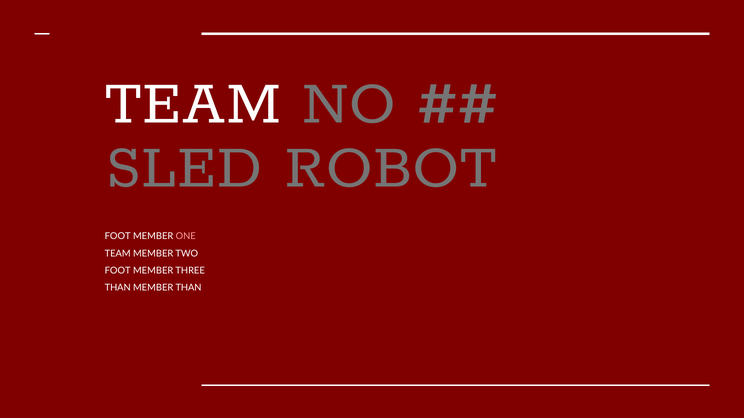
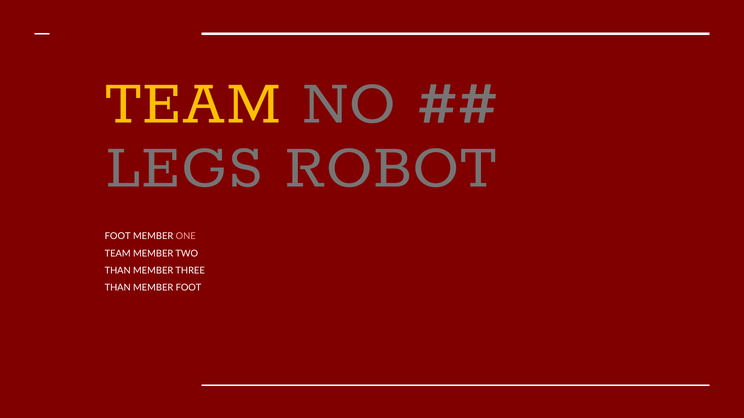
TEAM colour: white -> yellow (193, 101)
SLED: SLED -> LEGS (184, 165)
FOOT: FOOT -> THAN (118, 271)
MEMBER THAN: THAN -> FOOT (188, 288)
